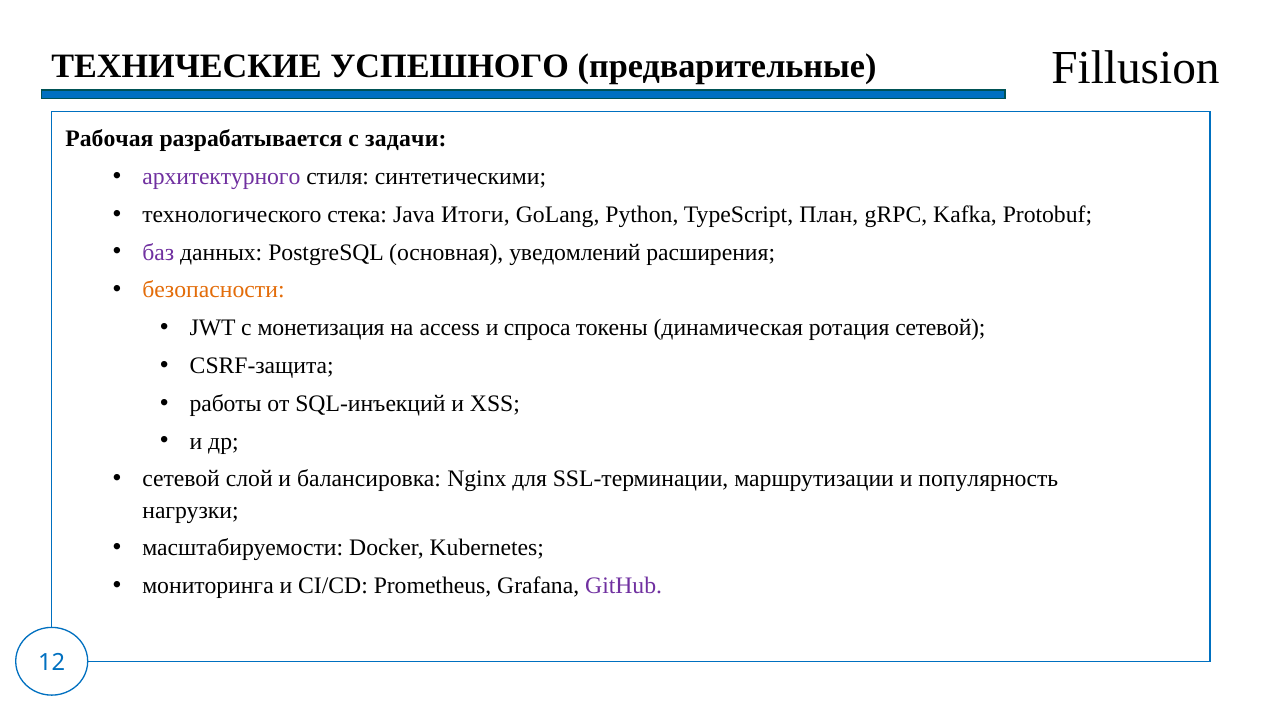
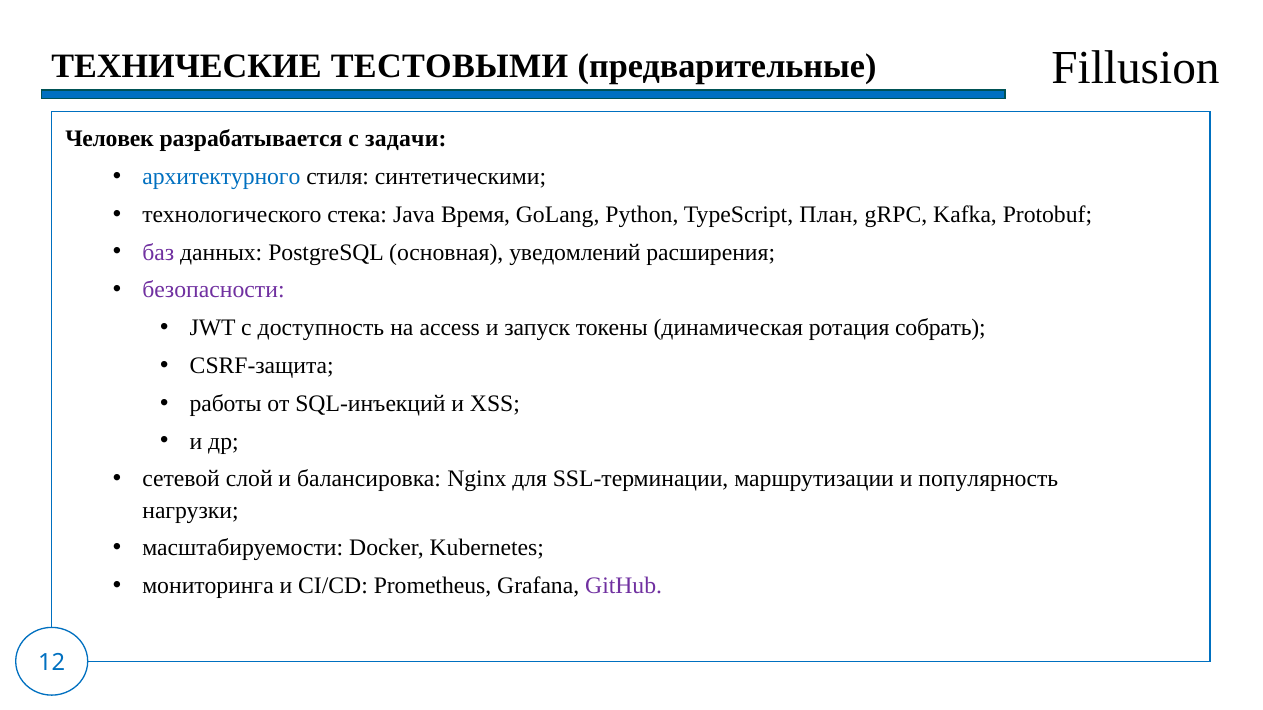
УСПЕШНОГО: УСПЕШНОГО -> ТЕСТОВЫМИ (450, 66)
Рабочая: Рабочая -> Человек (110, 139)
архитектурного colour: purple -> blue (221, 177)
Итоги: Итоги -> Время (476, 215)
безопасности colour: orange -> purple (213, 290)
монетизация: монетизация -> доступность (321, 328)
спроса: спроса -> запуск (537, 328)
ротация сетевой: сетевой -> собрать (940, 328)
